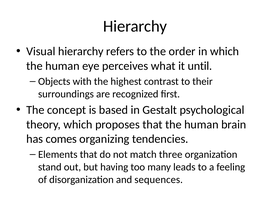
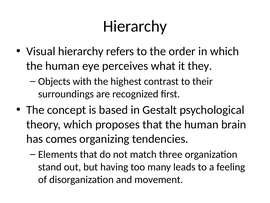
until: until -> they (200, 66)
sequences: sequences -> movement (159, 179)
